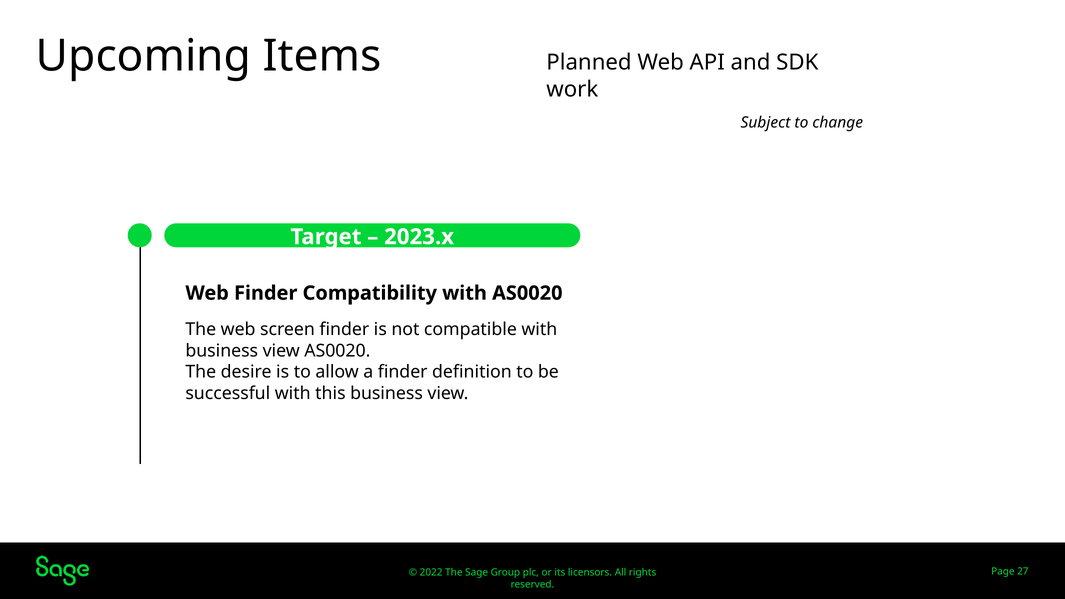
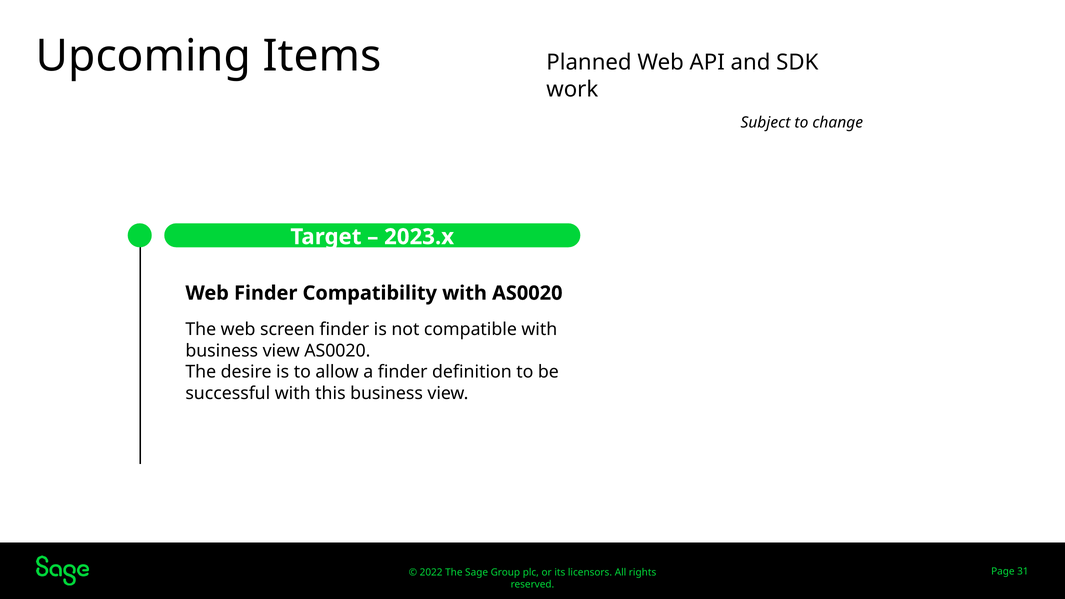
27: 27 -> 31 (1023, 572)
